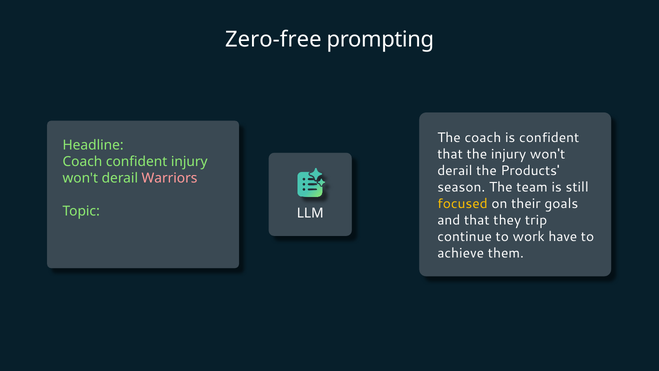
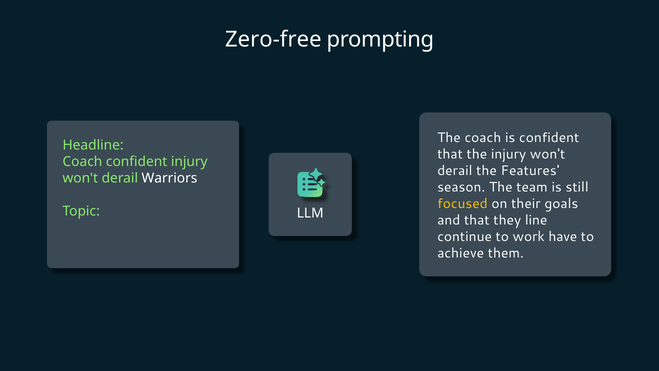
Products: Products -> Features (530, 171)
Warriors colour: pink -> white (169, 178)
trip: trip -> line (536, 220)
